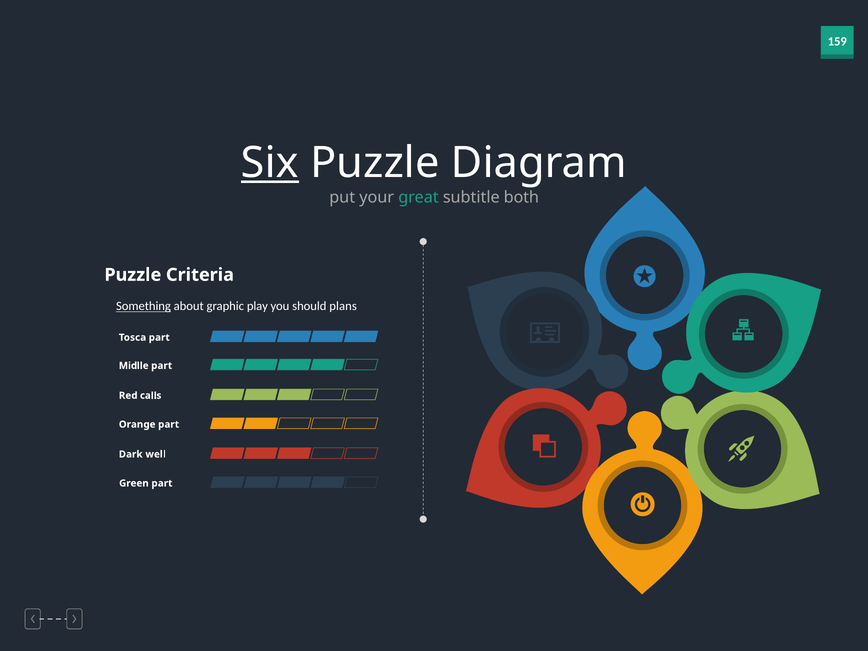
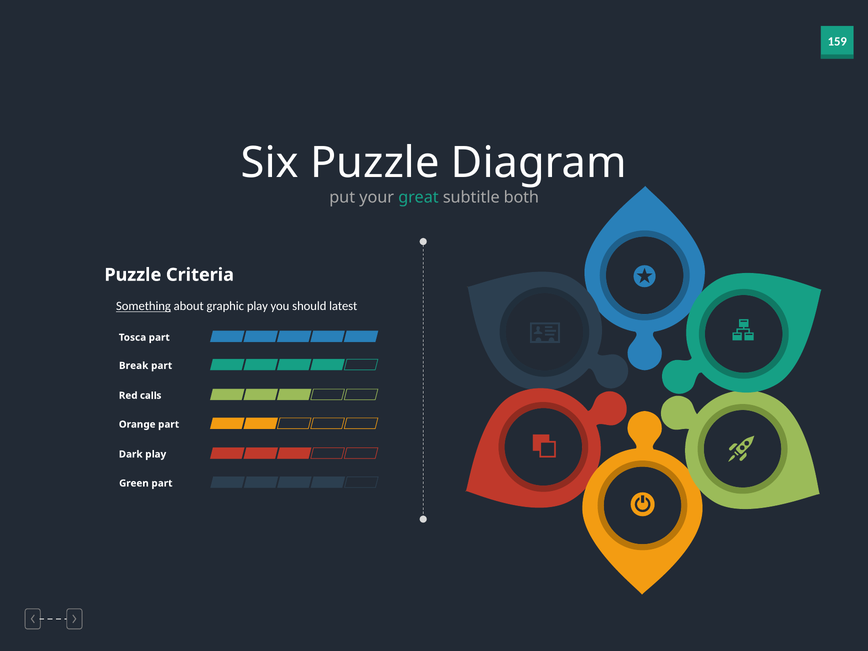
Six underline: present -> none (270, 163)
plans: plans -> latest (343, 306)
Midlle: Midlle -> Break (134, 366)
Dark well: well -> play (156, 454)
